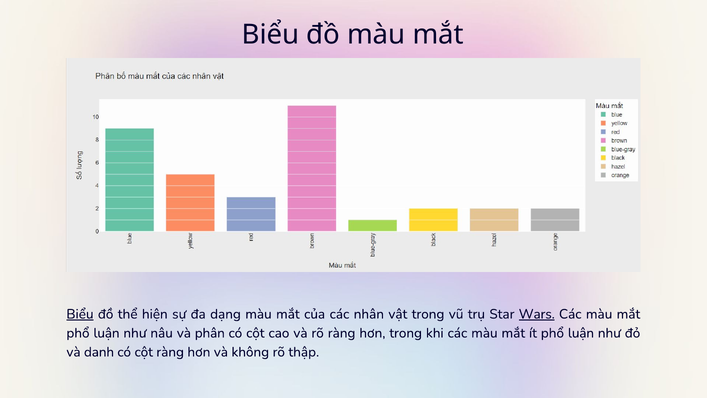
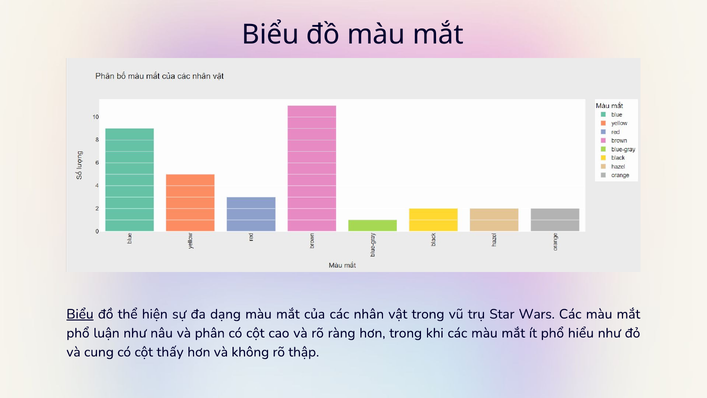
Wars underline: present -> none (537, 314)
ít phổ luận: luận -> hiểu (581, 333)
danh: danh -> cung (99, 352)
cột ràng: ràng -> thấy (170, 352)
